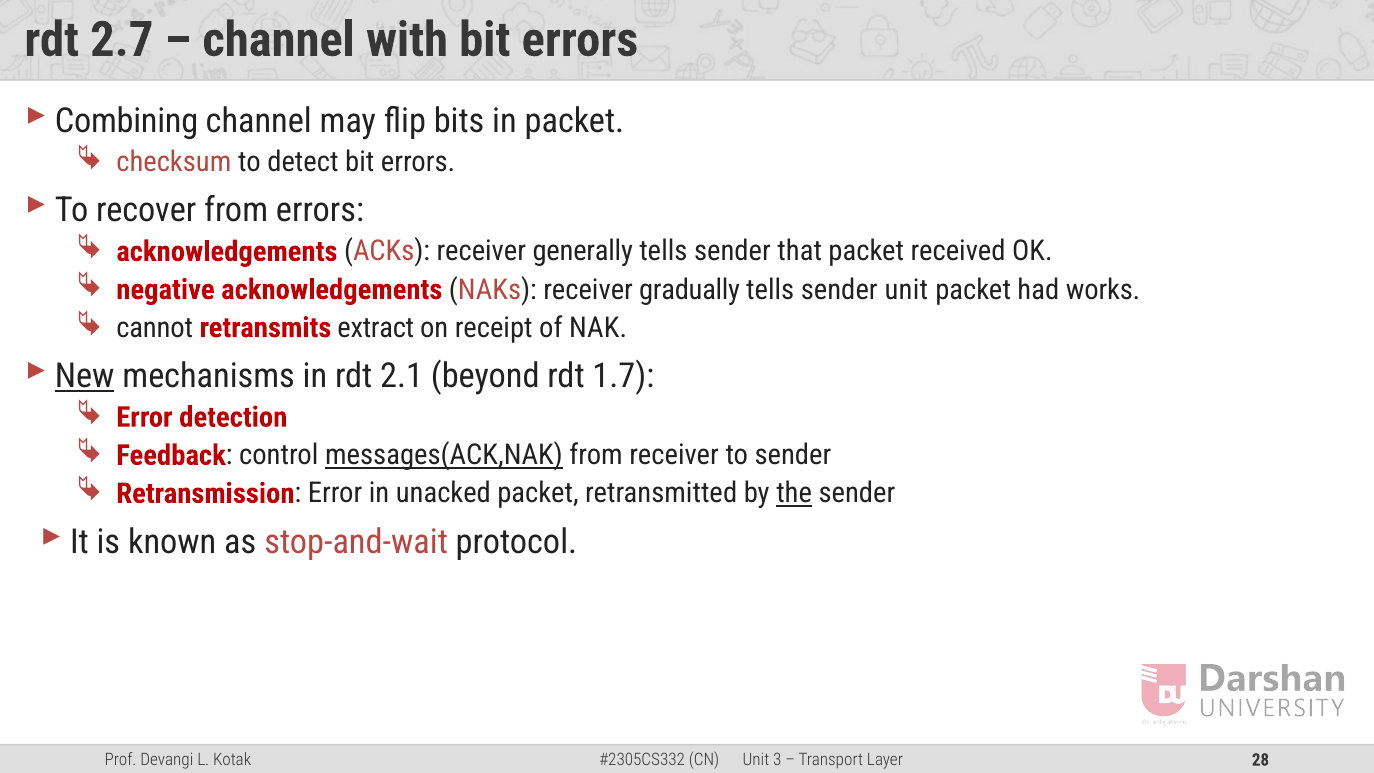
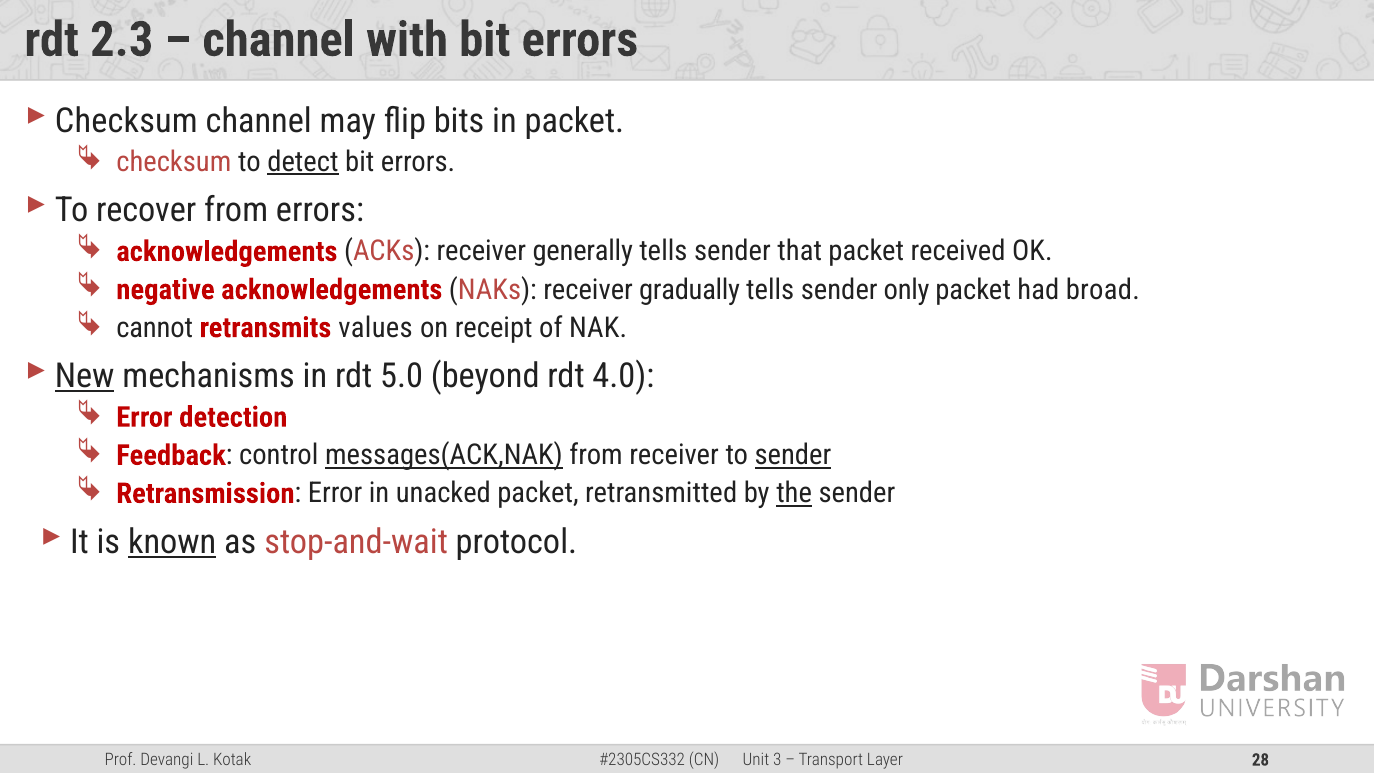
2.7: 2.7 -> 2.3 (122, 40)
Combining: Combining -> Checksum (126, 121)
detect underline: none -> present (303, 162)
sender unit: unit -> only (907, 290)
works: works -> broad (1103, 290)
extract: extract -> values (376, 328)
2.1: 2.1 -> 5.0 (402, 376)
1.7: 1.7 -> 4.0 (623, 376)
sender underline: none -> present (793, 455)
known underline: none -> present (172, 542)
